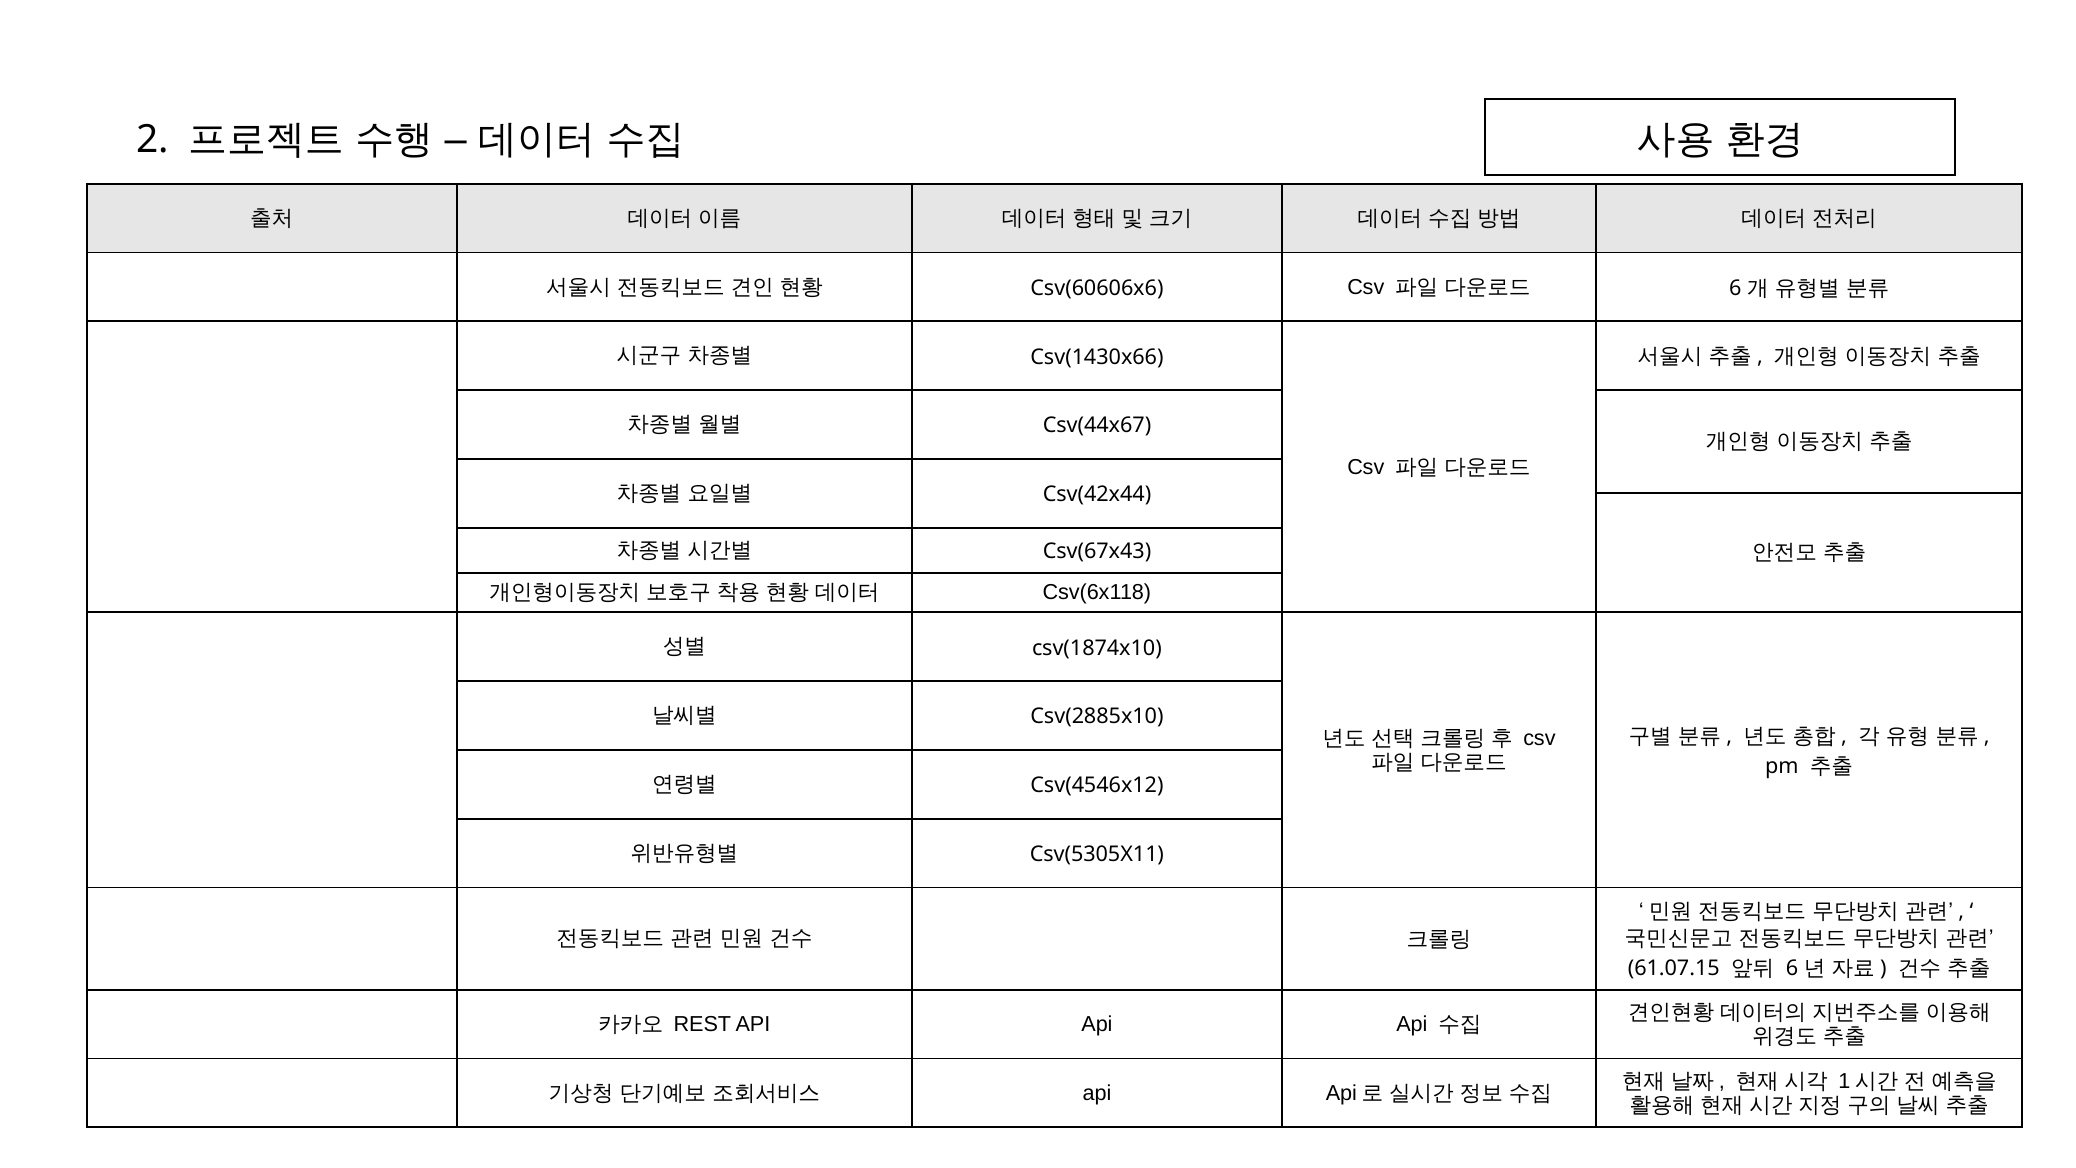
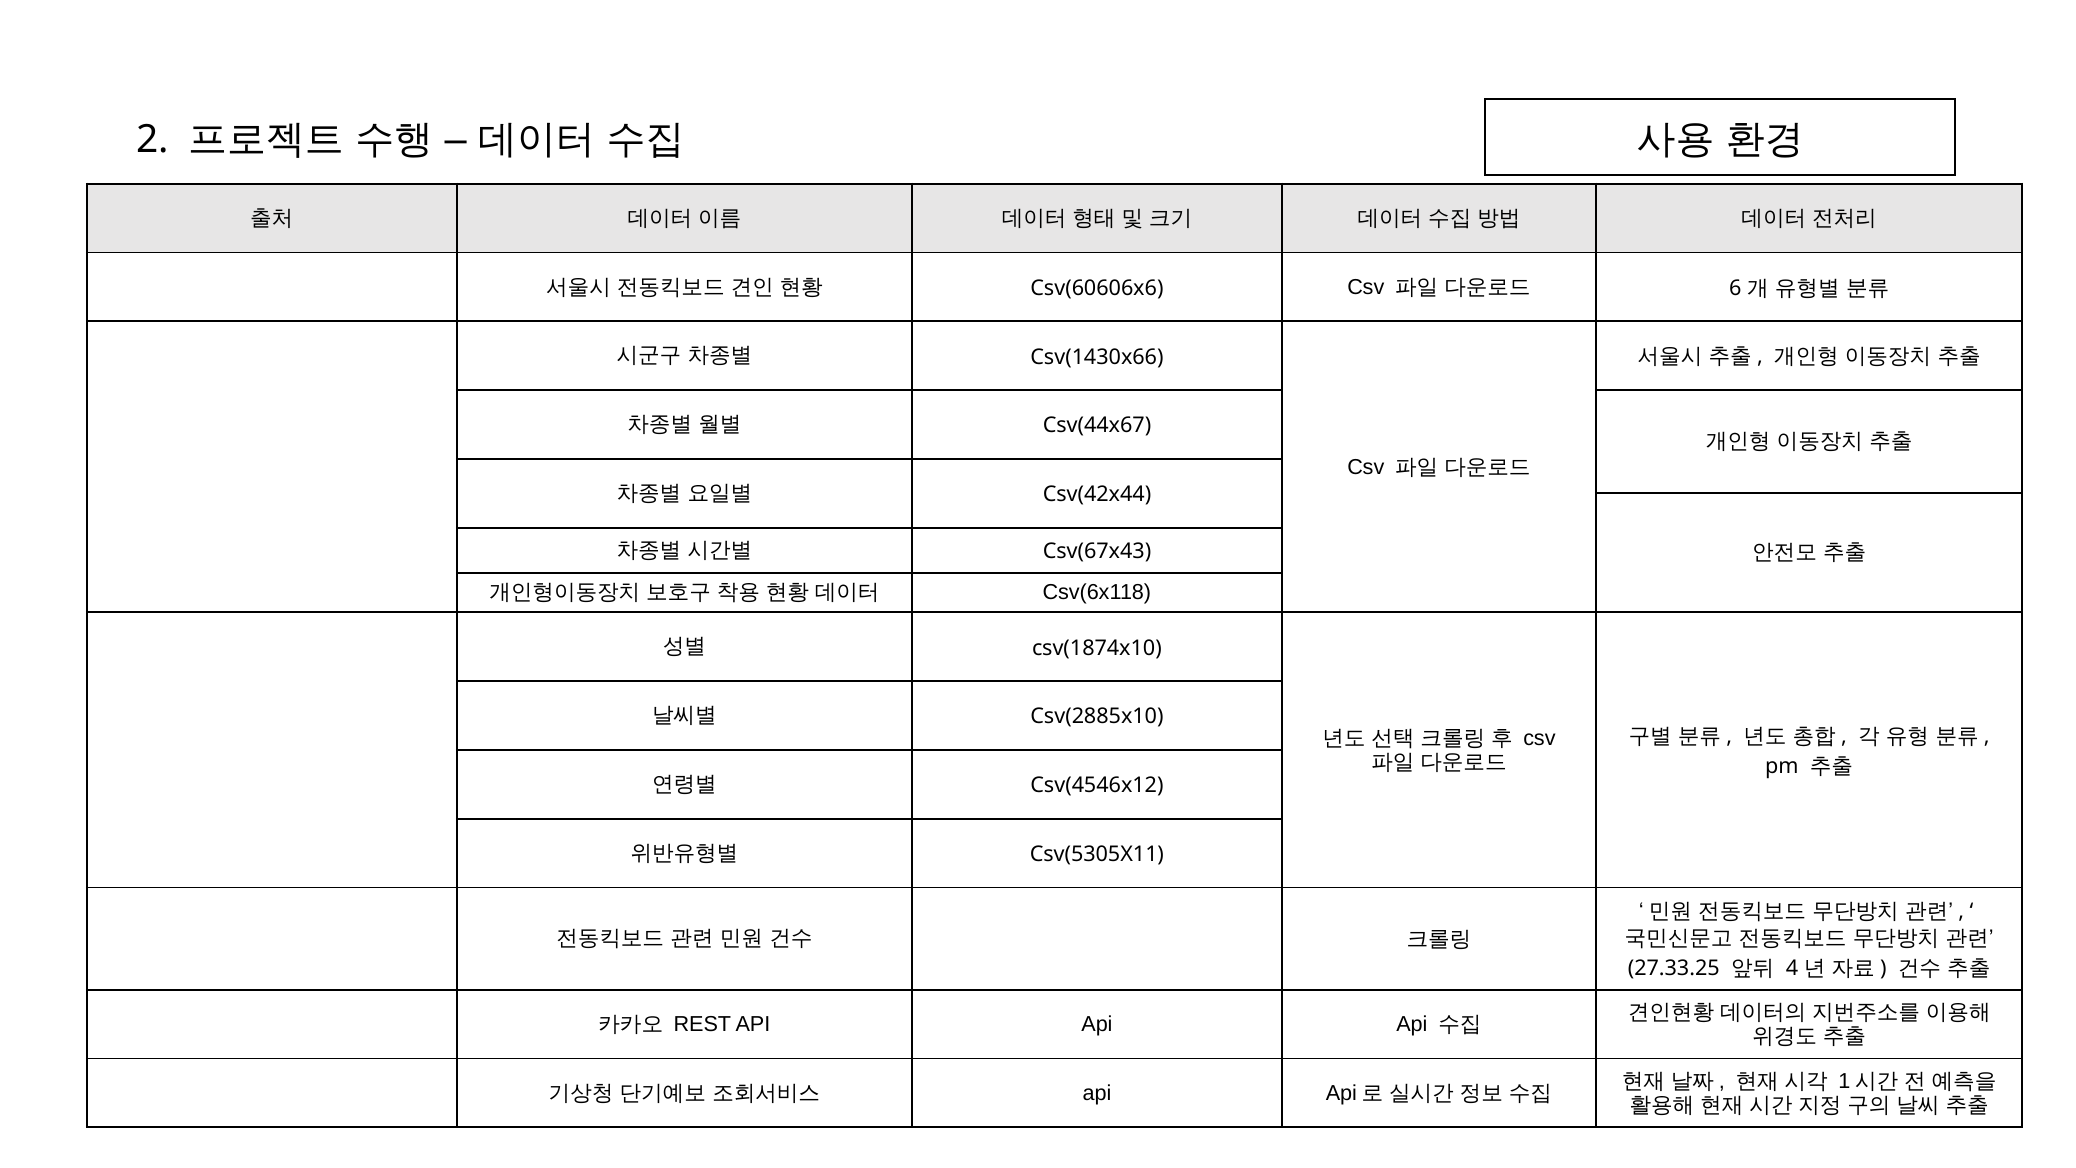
61.07.15: 61.07.15 -> 27.33.25 (1674, 968)
6: 6 -> 4 (1792, 968)
